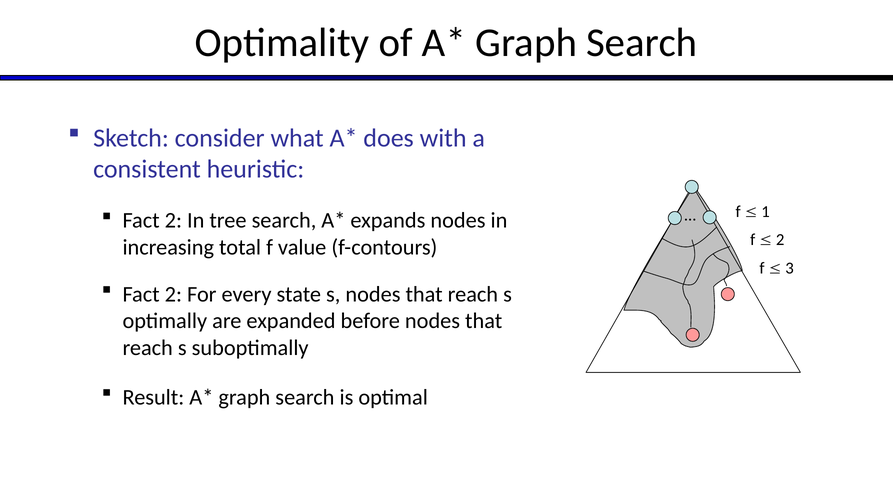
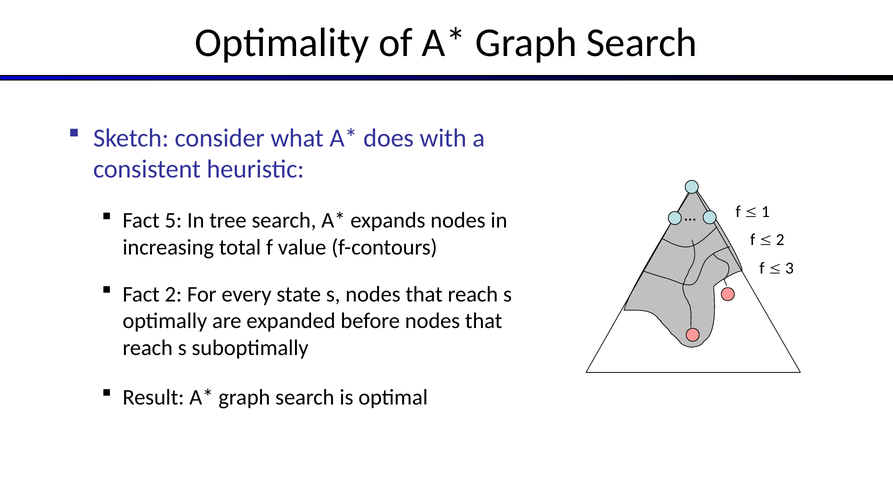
2: 2 -> 5 (173, 221)
